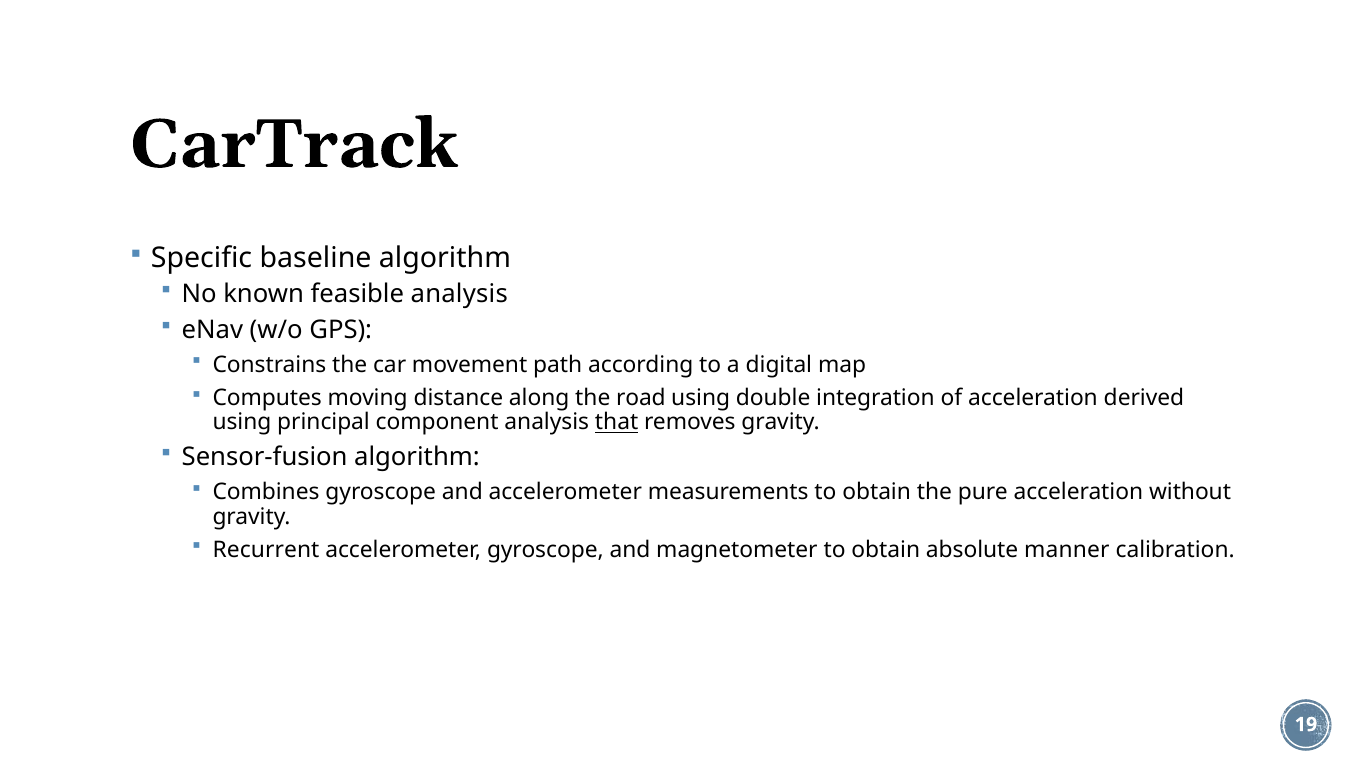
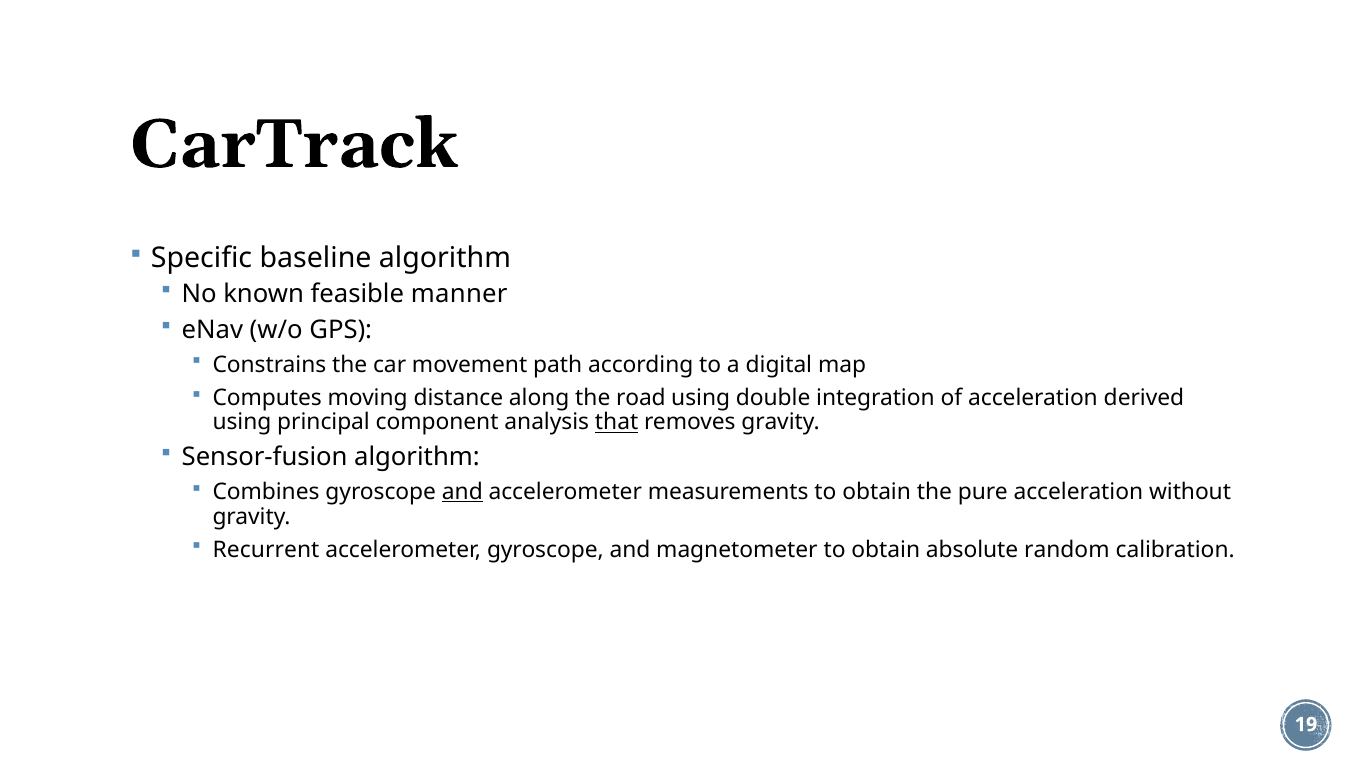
feasible analysis: analysis -> manner (459, 294)
and underline: none -> present (462, 492)
manner: manner -> random (1067, 550)
